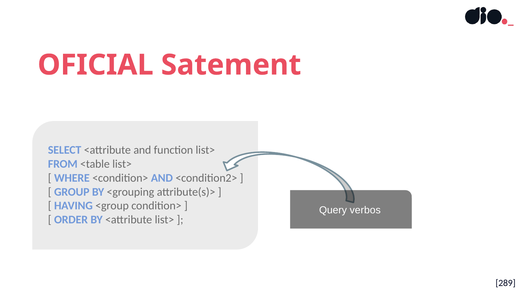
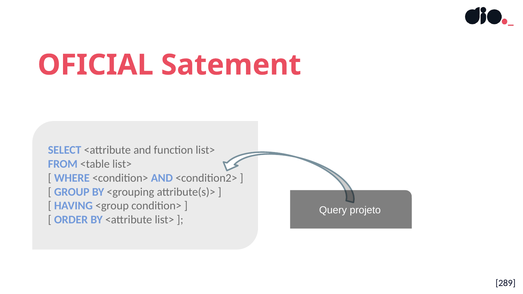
verbos: verbos -> projeto (365, 210)
